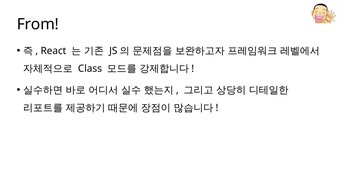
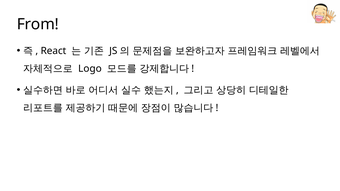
Class: Class -> Logo (90, 69)
